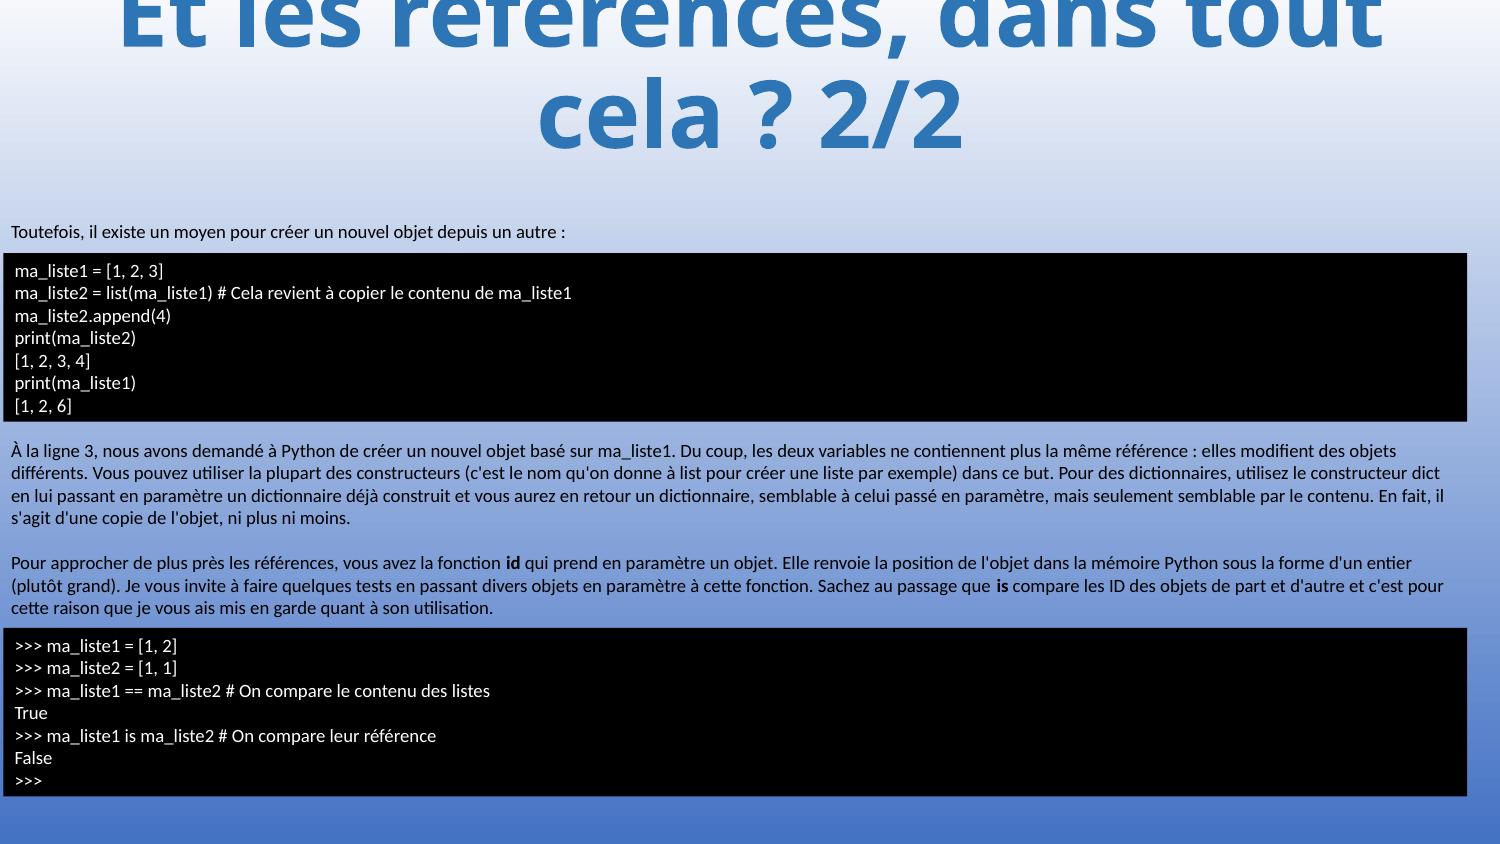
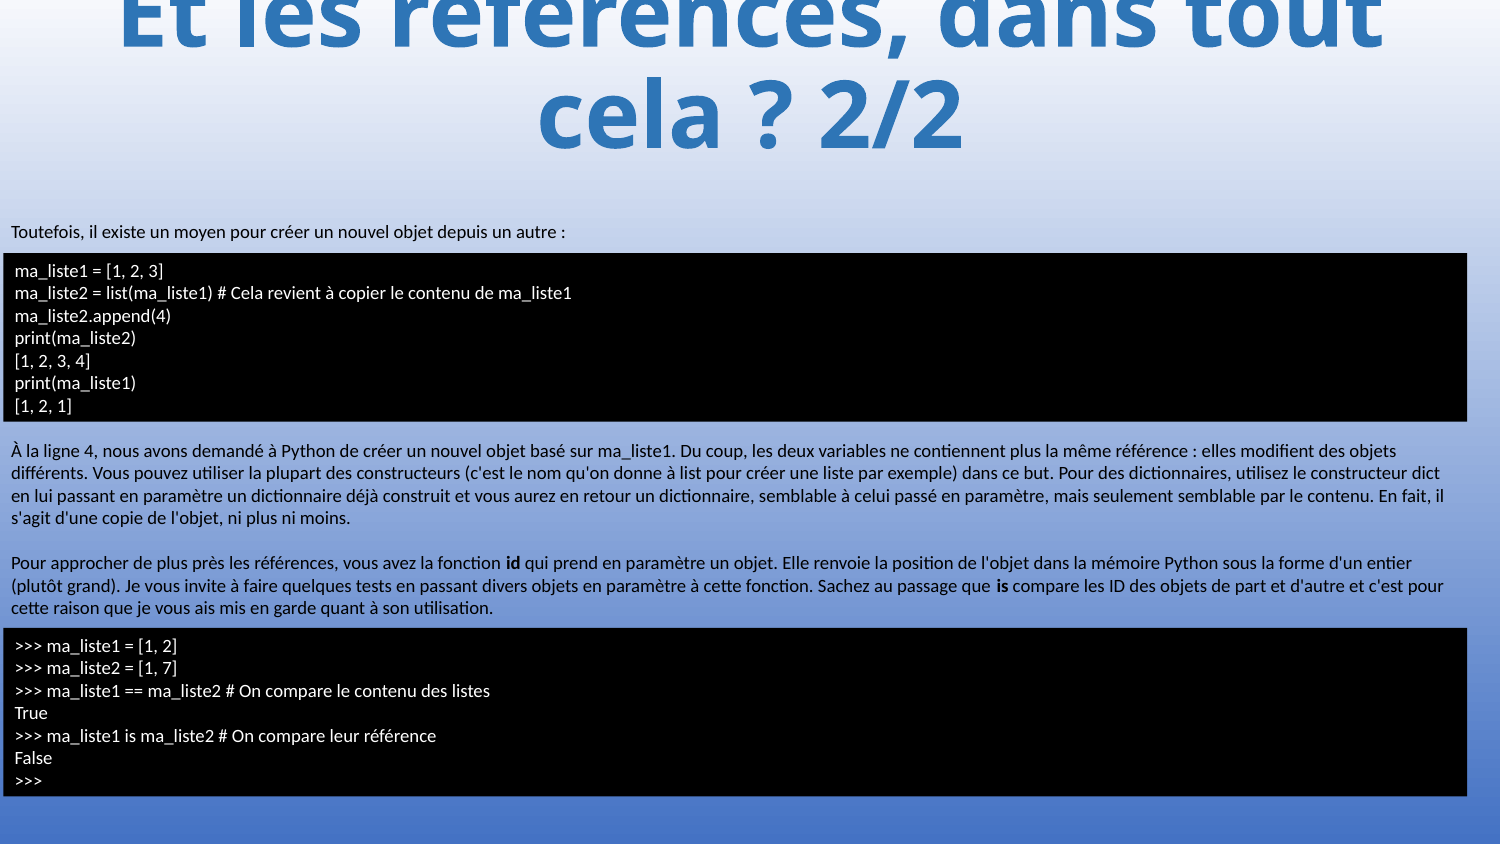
2 6: 6 -> 1 (65, 406)
ligne 3: 3 -> 4 (91, 451)
1 1: 1 -> 7 (170, 668)
